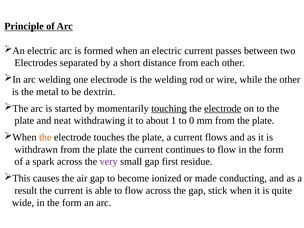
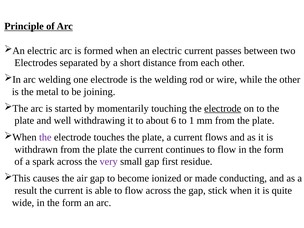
dextrin: dextrin -> joining (99, 92)
touching underline: present -> none (169, 108)
neat: neat -> well (63, 121)
1: 1 -> 6 (174, 121)
0: 0 -> 1 (192, 121)
the colour: orange -> purple (45, 137)
